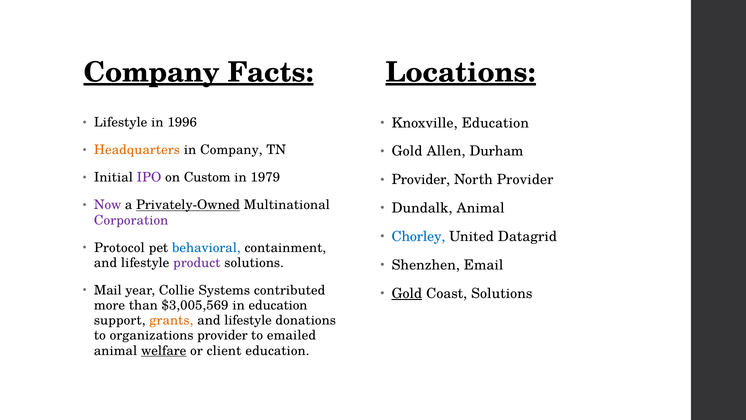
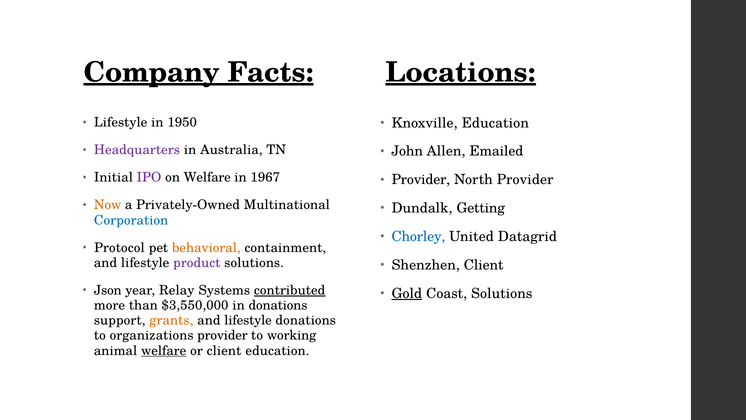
1996: 1996 -> 1950 (182, 122)
Headquarters colour: orange -> purple (137, 150)
in Company: Company -> Australia (231, 150)
Gold: Gold -> John (407, 151)
Durham: Durham -> Emailed (496, 151)
on Custom: Custom -> Welfare (207, 177)
1979: 1979 -> 1967 (265, 177)
Now colour: purple -> orange (108, 205)
Privately-Owned underline: present -> none (188, 205)
Dundalk Animal: Animal -> Getting (481, 208)
Corporation colour: purple -> blue (131, 220)
behavioral colour: blue -> orange (206, 247)
Shenzhen Email: Email -> Client (484, 265)
Mail: Mail -> Json (108, 290)
Collie: Collie -> Relay (177, 290)
contributed underline: none -> present (290, 290)
$3,005,569: $3,005,569 -> $3,550,000 (195, 305)
in education: education -> donations (278, 305)
emailed: emailed -> working (292, 335)
